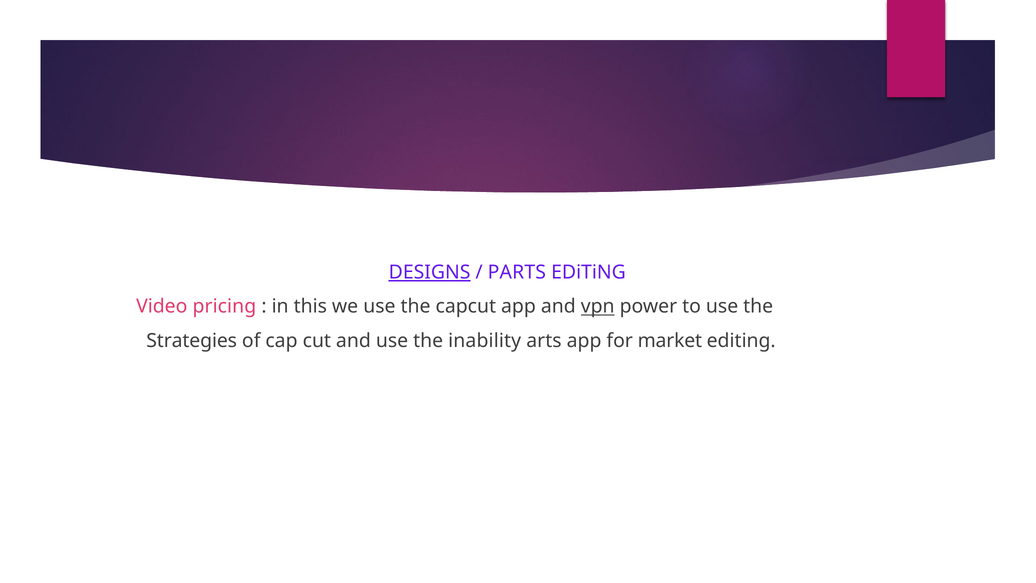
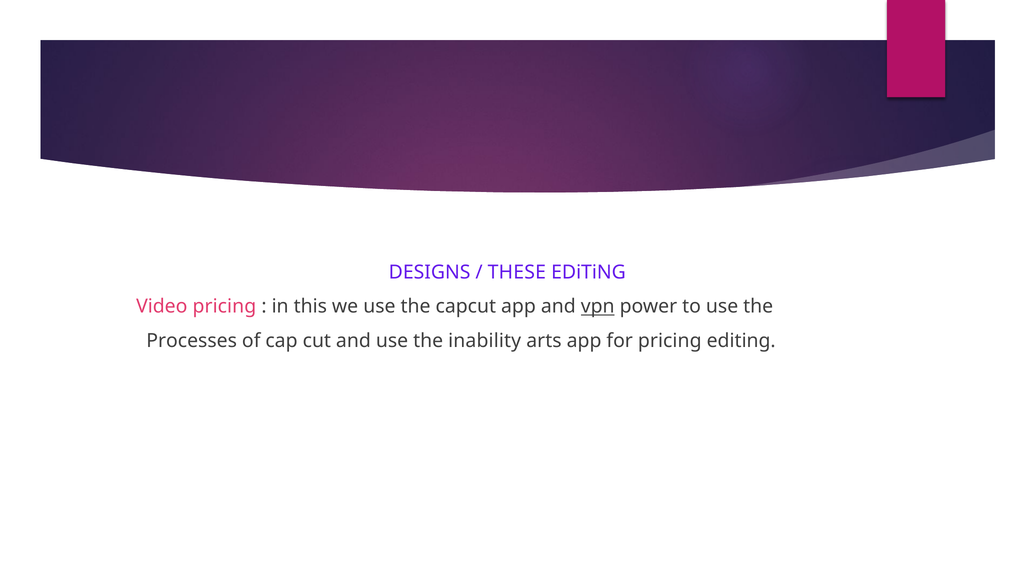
DESIGNS underline: present -> none (430, 272)
PARTS: PARTS -> THESE (517, 272)
Strategies: Strategies -> Processes (192, 340)
for market: market -> pricing (670, 340)
